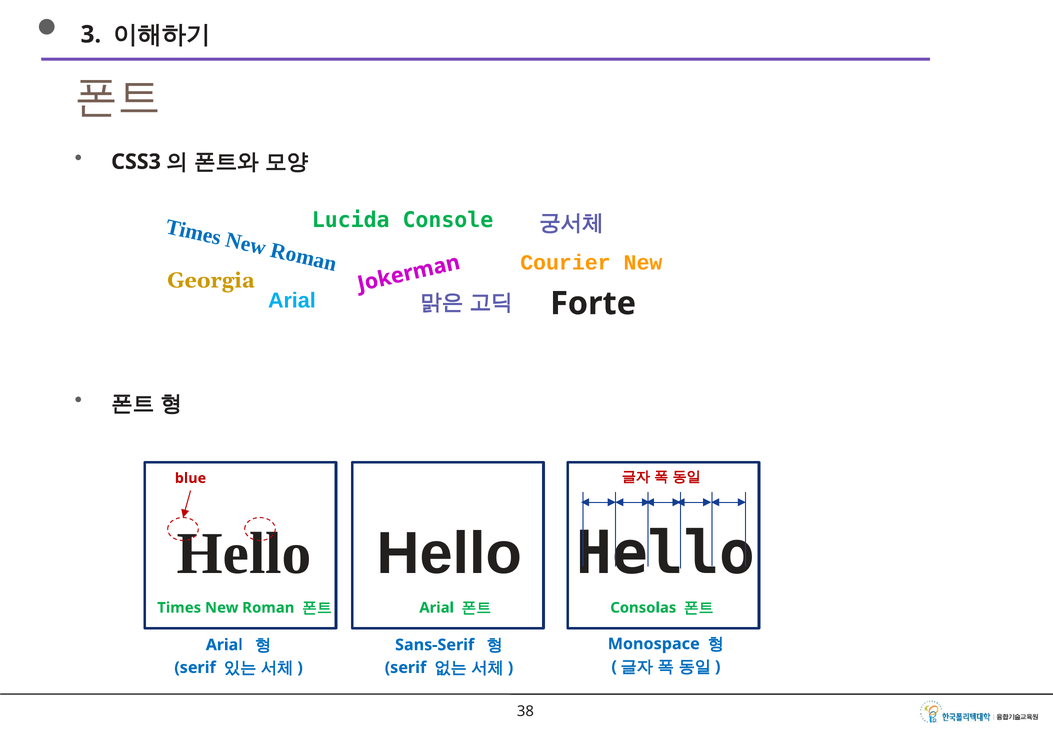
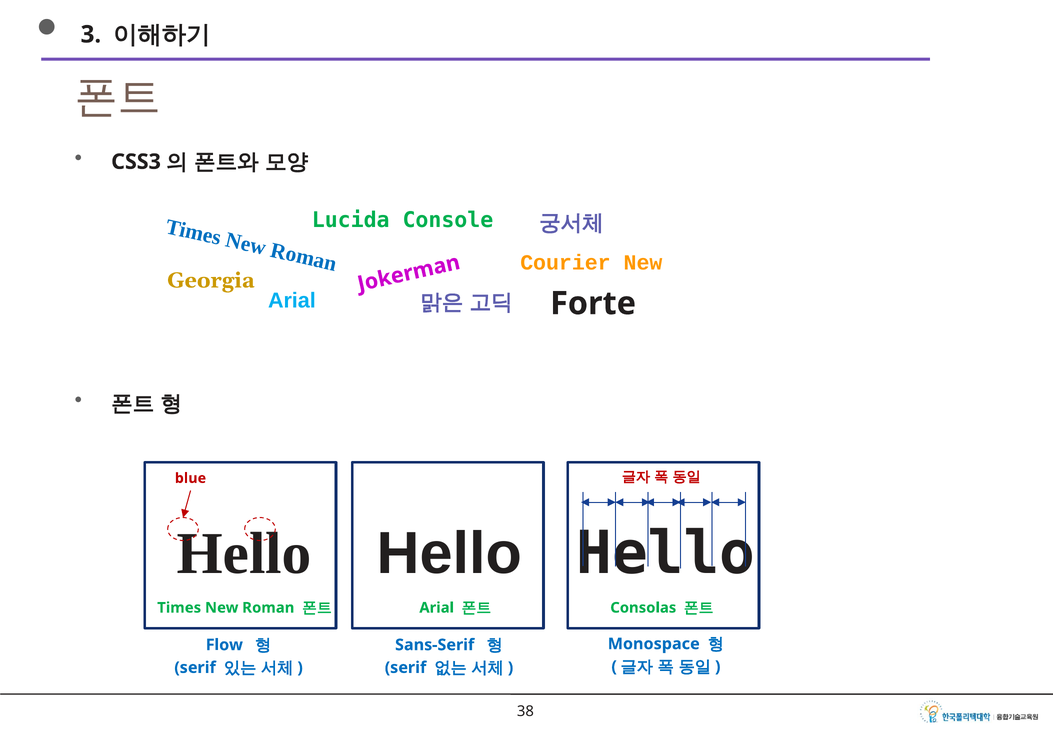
Arial: Arial -> Flow (224, 645)
